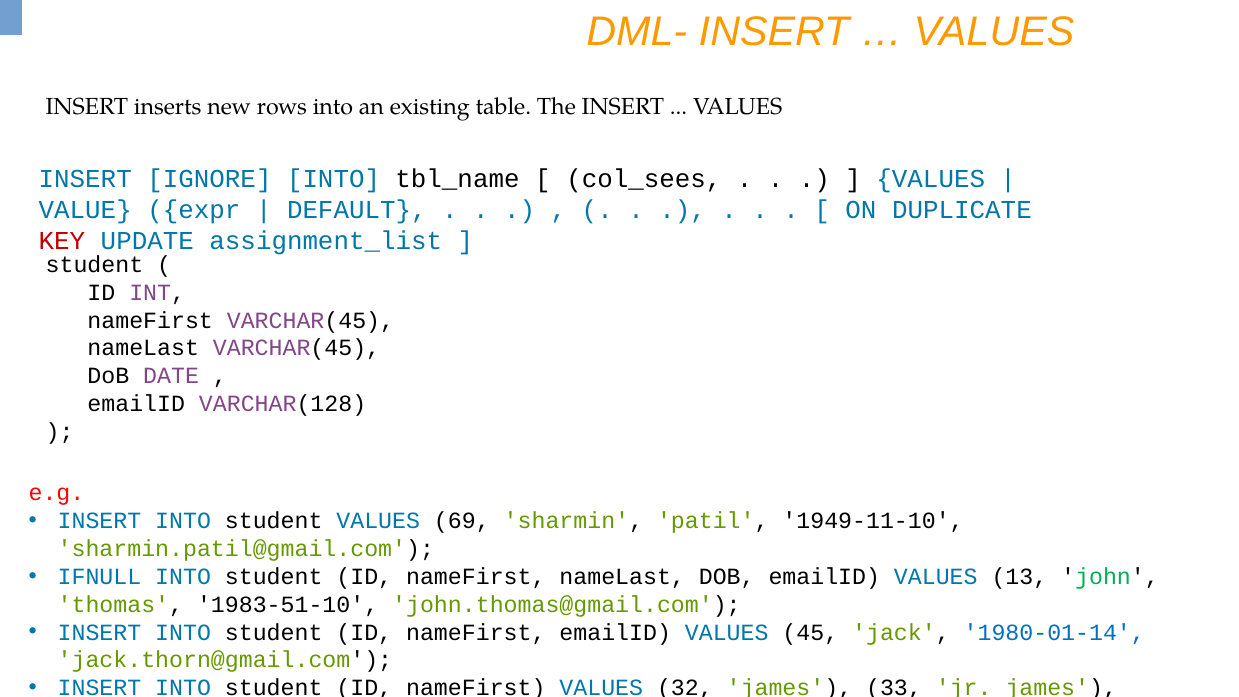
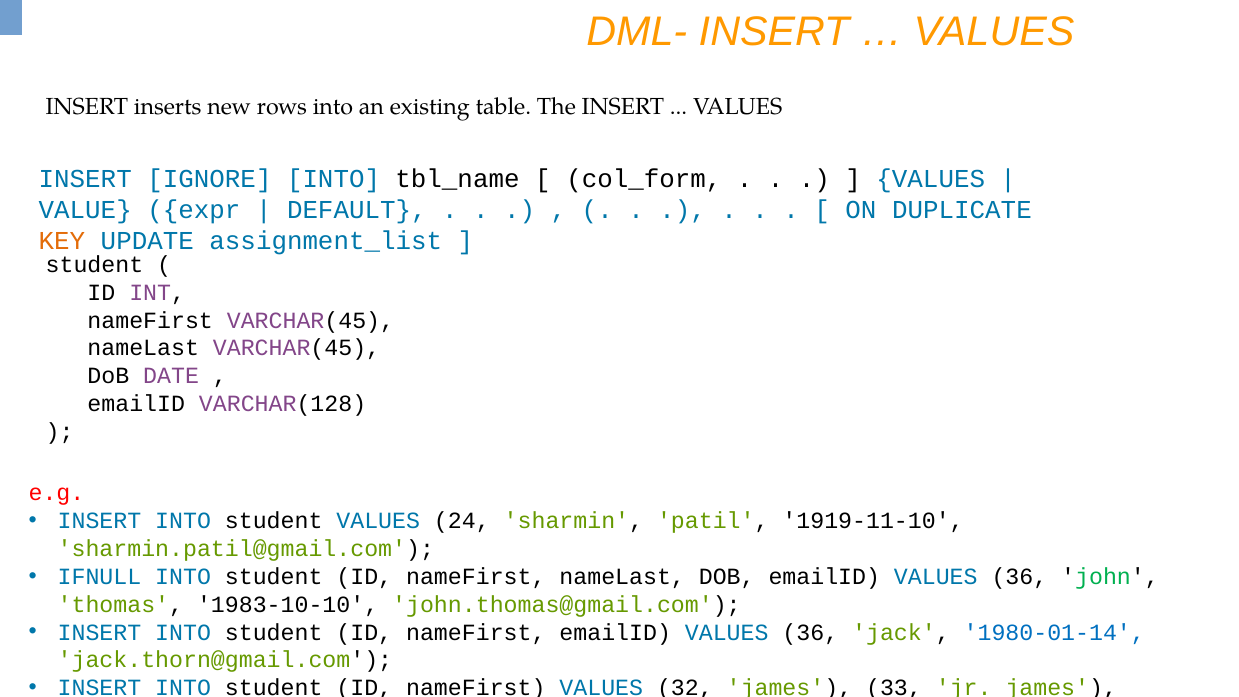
col_sees: col_sees -> col_form (644, 179)
KEY colour: red -> orange (62, 241)
69: 69 -> 24 (462, 521)
1949-11-10: 1949-11-10 -> 1919-11-10 (873, 521)
DOB emailID VALUES 13: 13 -> 36 (1019, 577)
1983-51-10: 1983-51-10 -> 1983-10-10 (288, 604)
nameFirst emailID VALUES 45: 45 -> 36 (810, 632)
